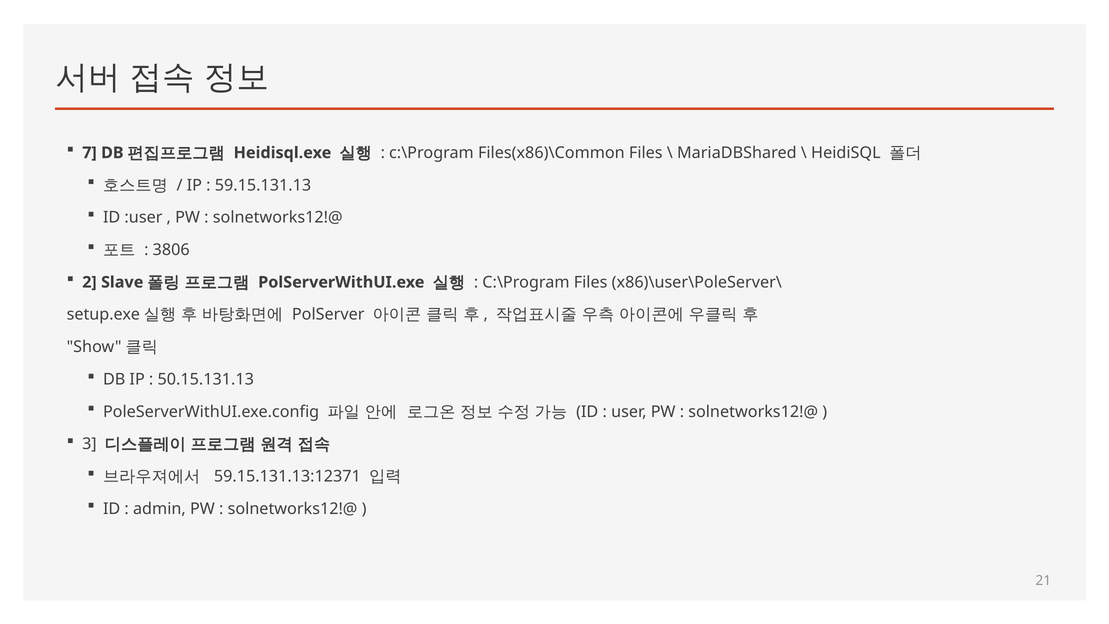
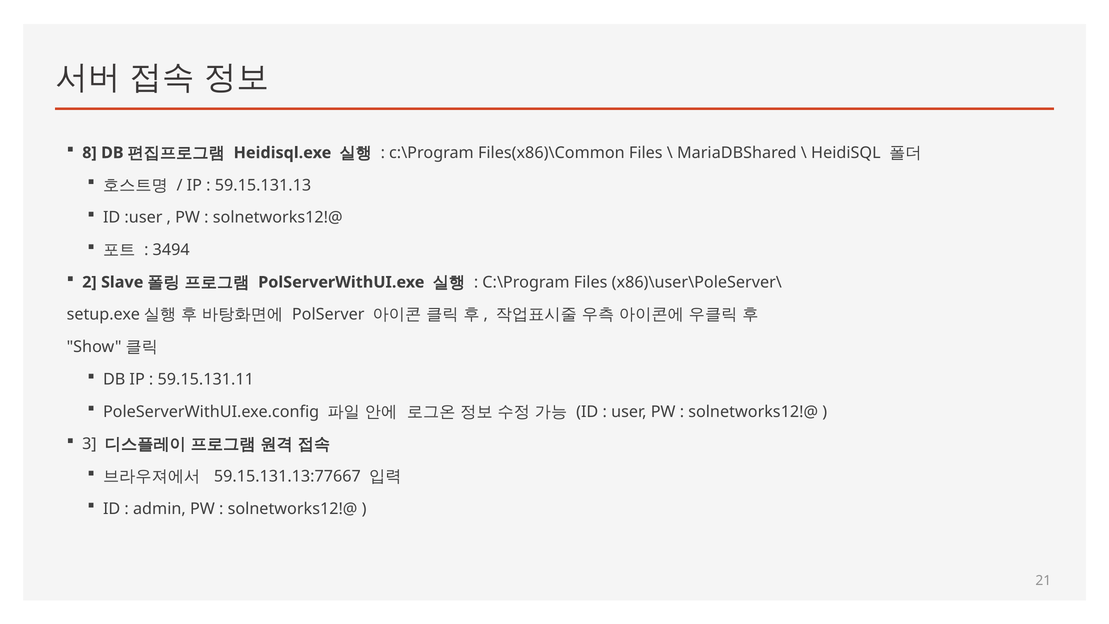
7: 7 -> 8 (89, 153)
3806: 3806 -> 3494 (171, 250)
50.15.131.13: 50.15.131.13 -> 59.15.131.11 (206, 379)
59.15.131.13:12371: 59.15.131.13:12371 -> 59.15.131.13:77667 (287, 476)
